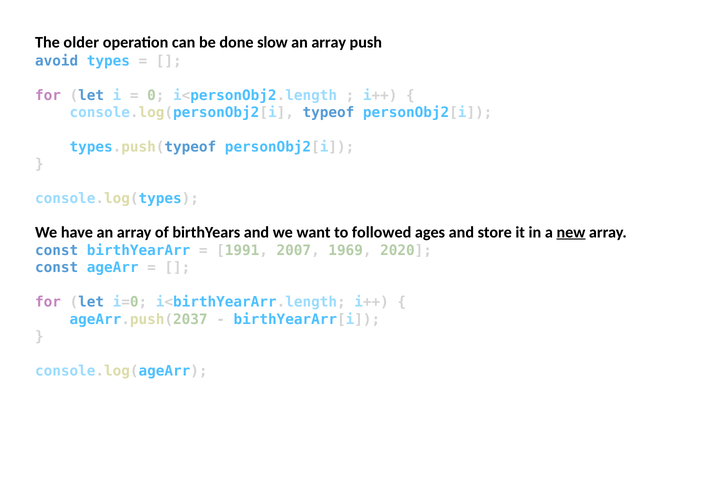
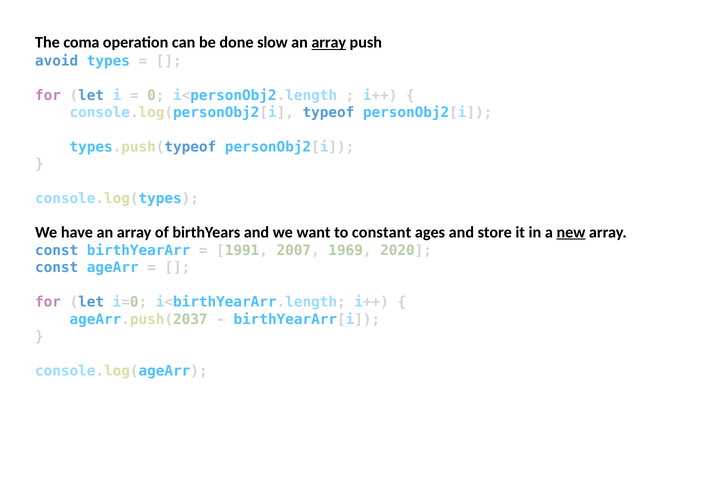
older: older -> coma (81, 43)
array underline: none -> present (329, 43)
followed: followed -> constant (382, 232)
